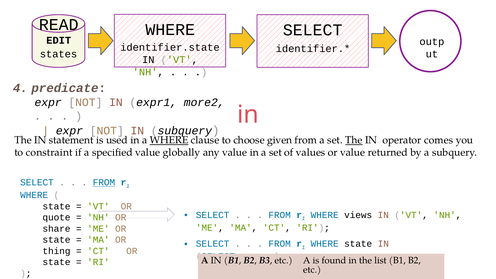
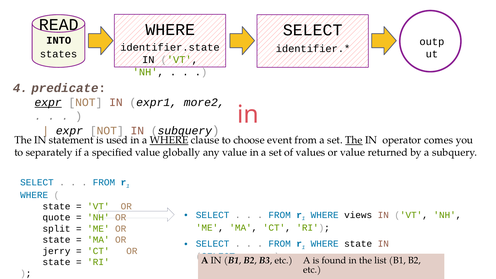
EDIT: EDIT -> INTO (59, 40)
expr underline: none -> present (48, 102)
given: given -> event (280, 140)
constraint: constraint -> separately (49, 153)
FROM underline: present -> none (104, 183)
share: share -> split (57, 229)
thing: thing -> jerry (57, 251)
